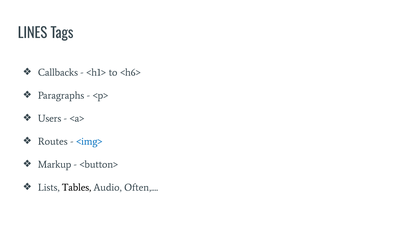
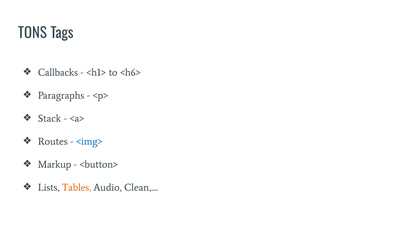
LINES: LINES -> TONS (32, 33)
Users: Users -> Stack (50, 118)
Tables colour: black -> orange (77, 187)
Often: Often -> Clean (141, 187)
